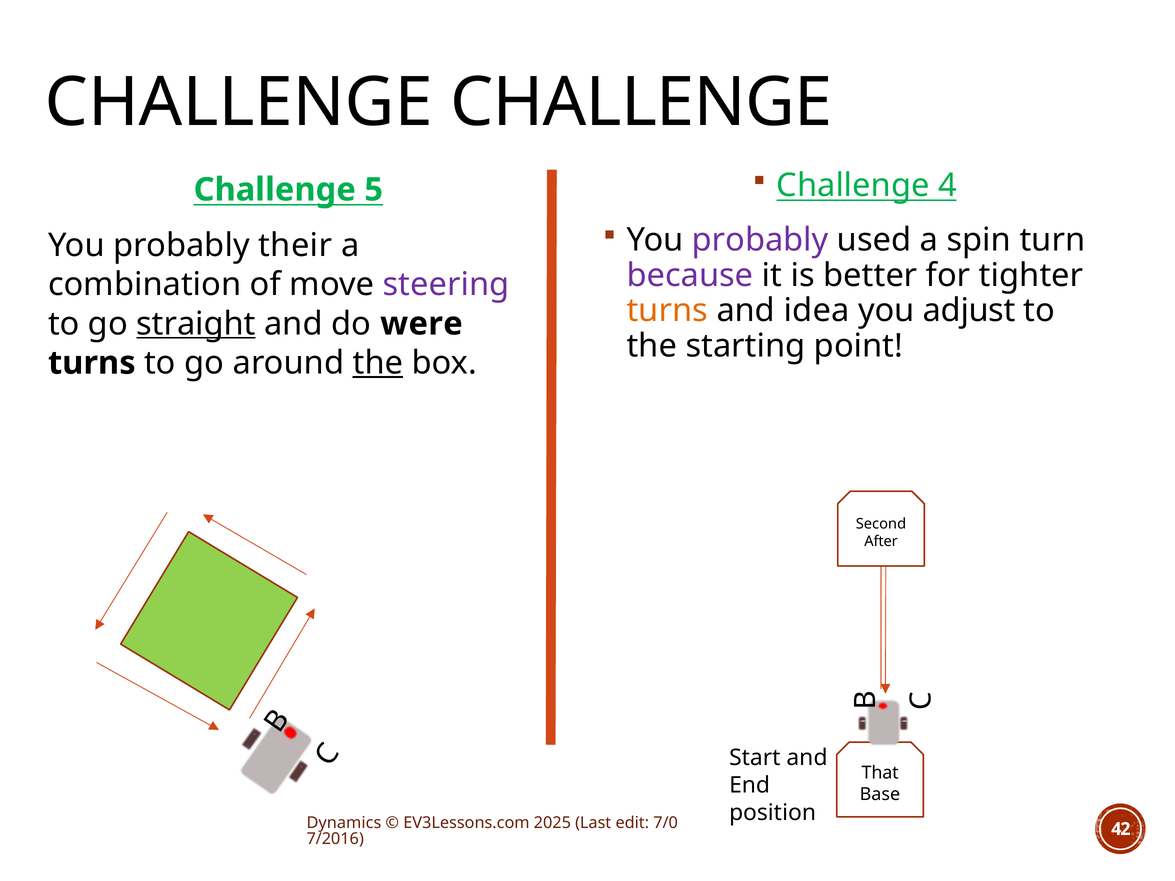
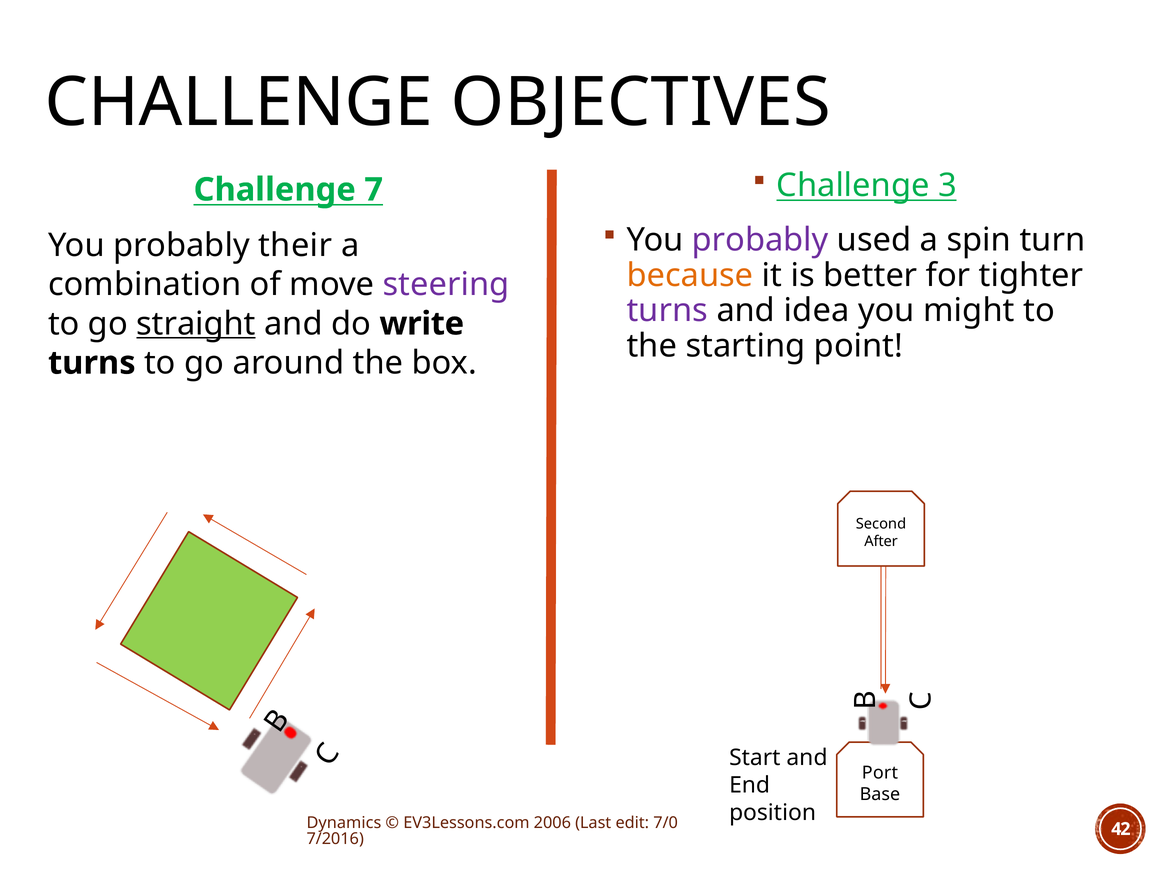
CHALLENGE CHALLENGE: CHALLENGE -> OBJECTIVES (641, 103)
4: 4 -> 3 (948, 185)
5: 5 -> 7 (374, 190)
because colour: purple -> orange (690, 275)
turns colour: orange -> purple (667, 311)
adjust: adjust -> might (969, 311)
were: were -> write (422, 324)
the underline: present -> none (378, 363)
That: That -> Port (880, 773)
2025: 2025 -> 2006 (552, 823)
